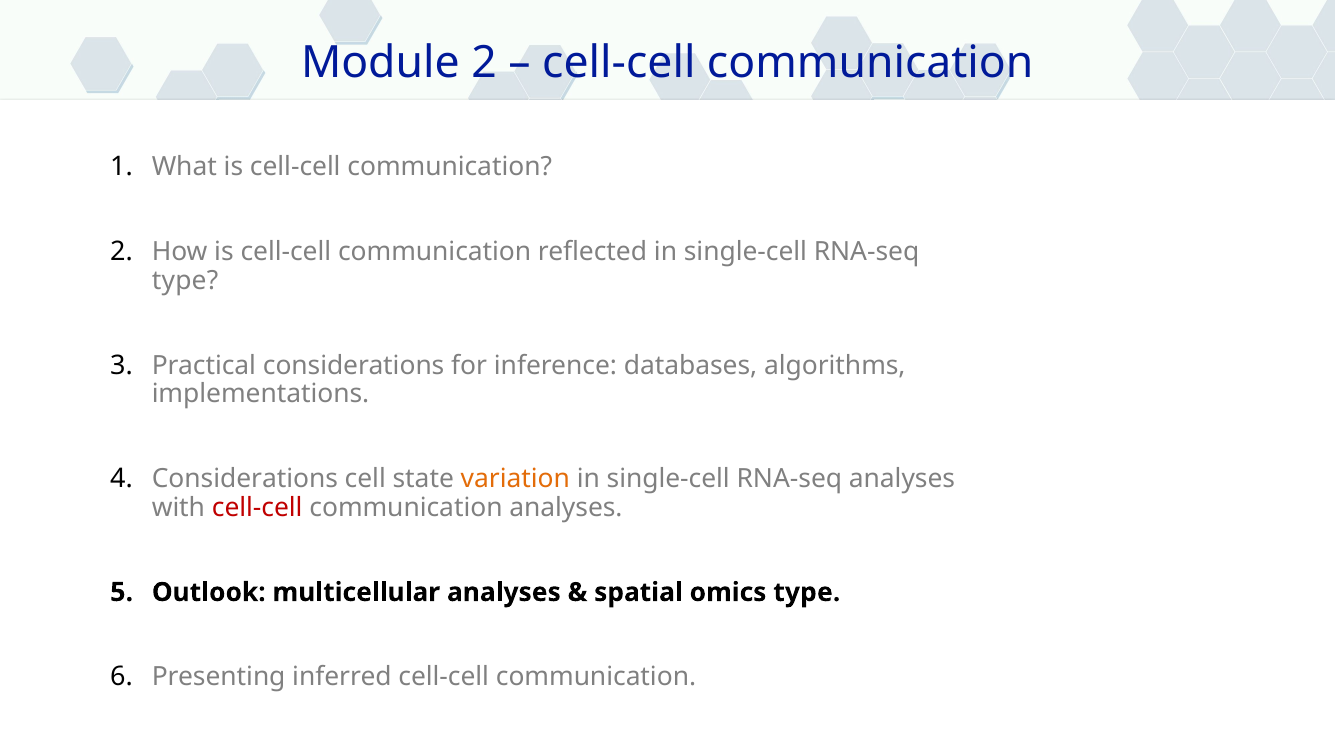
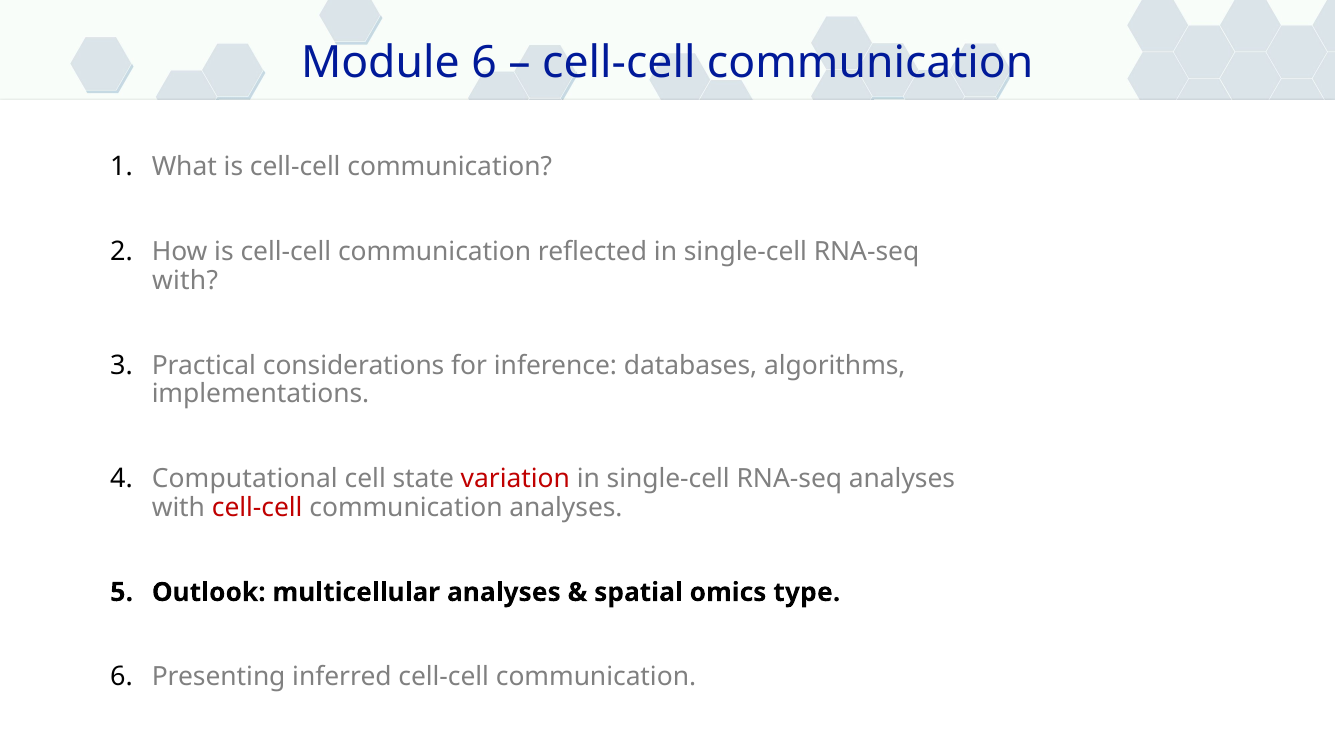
Module 2: 2 -> 6 (484, 63)
type: type -> with (185, 281)
4 Considerations: Considerations -> Computational (245, 479)
variation colour: orange -> red (515, 479)
